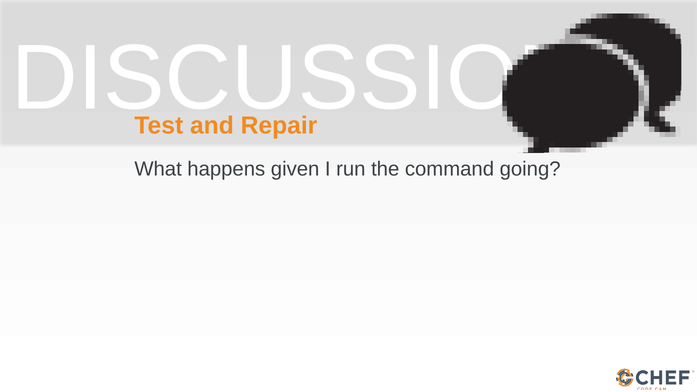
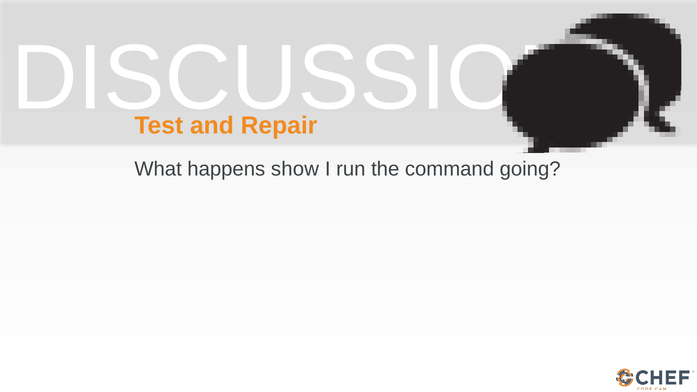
given: given -> show (295, 169)
